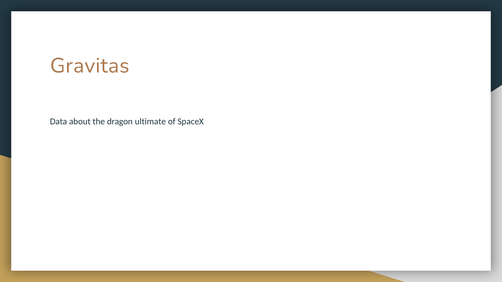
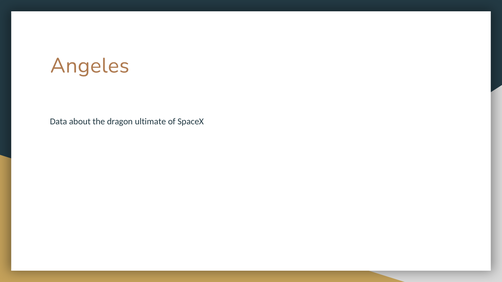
Gravitas: Gravitas -> Angeles (90, 66)
